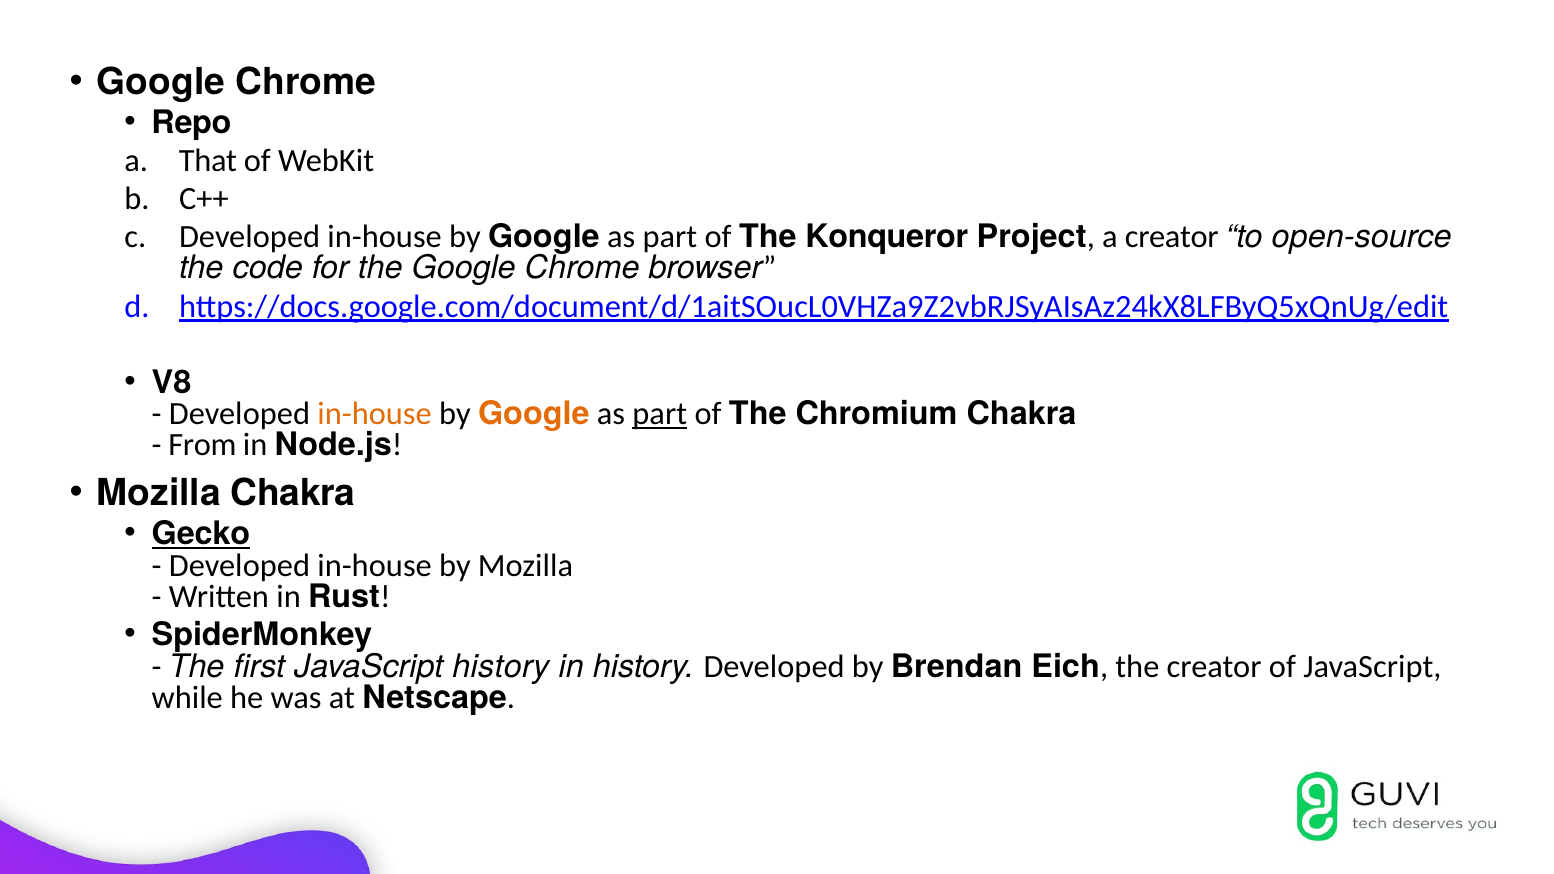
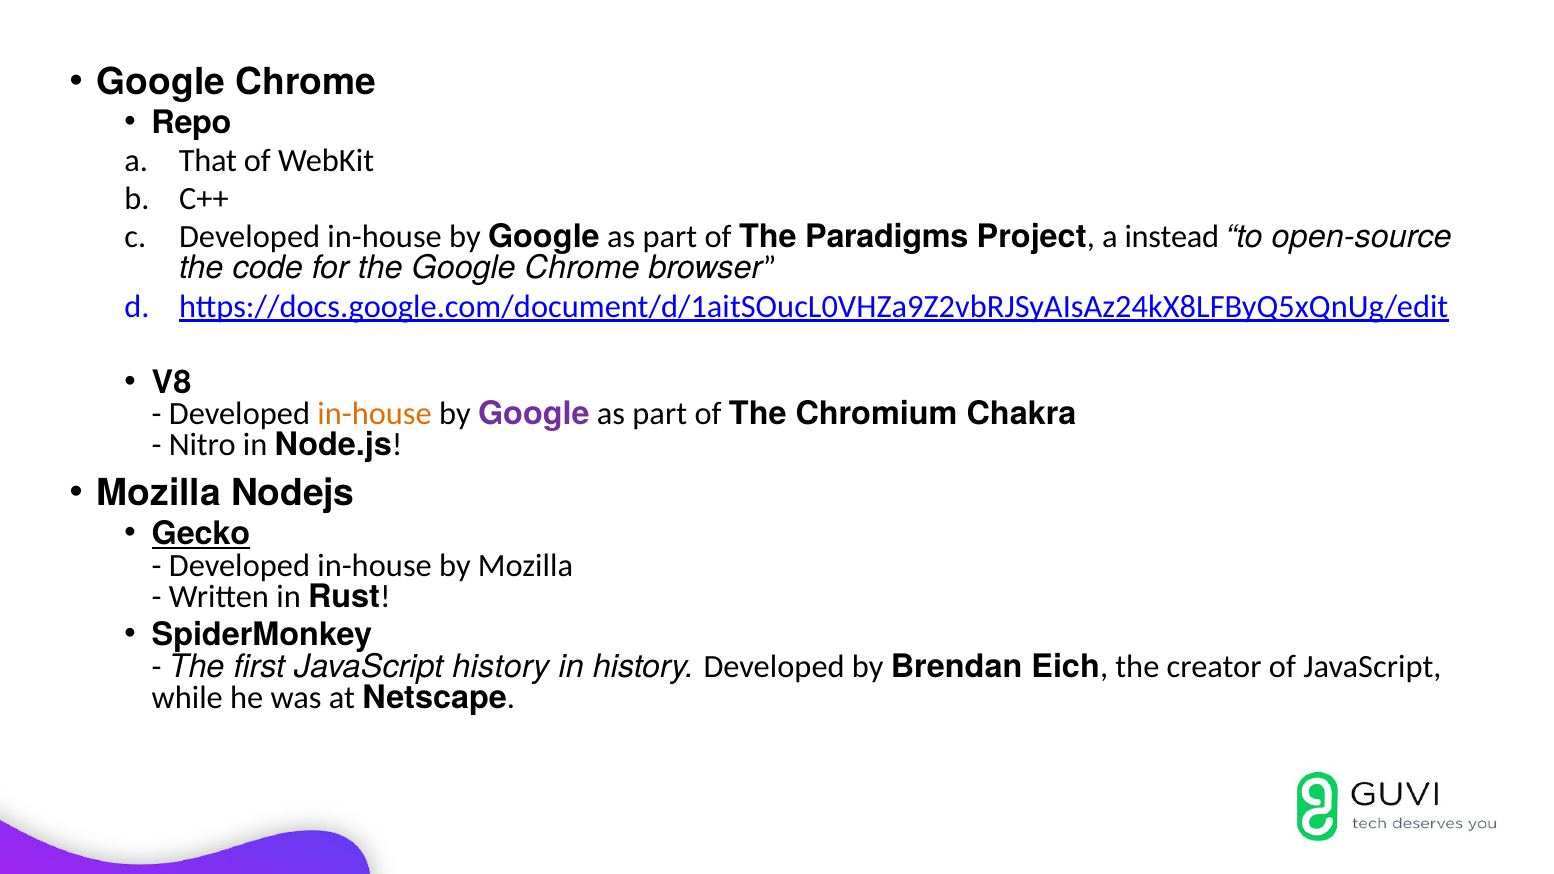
Konqueror: Konqueror -> Paradigms (887, 236)
a creator: creator -> instead (1172, 236)
Google colour: orange -> purple (534, 414)
part underline: present -> none (660, 414)
From: From -> Nitro (202, 445)
Mozilla Chakra: Chakra -> Nodejs (293, 494)
